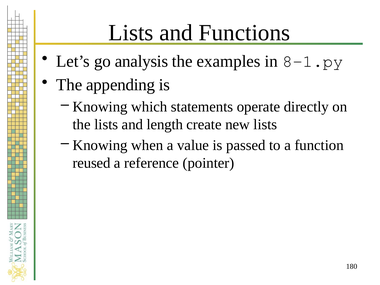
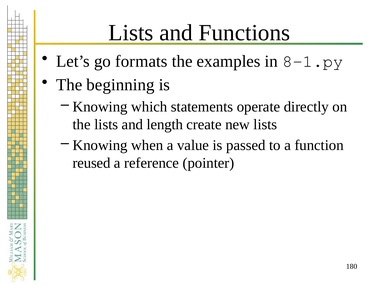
analysis: analysis -> formats (141, 61)
appending: appending -> beginning (121, 85)
